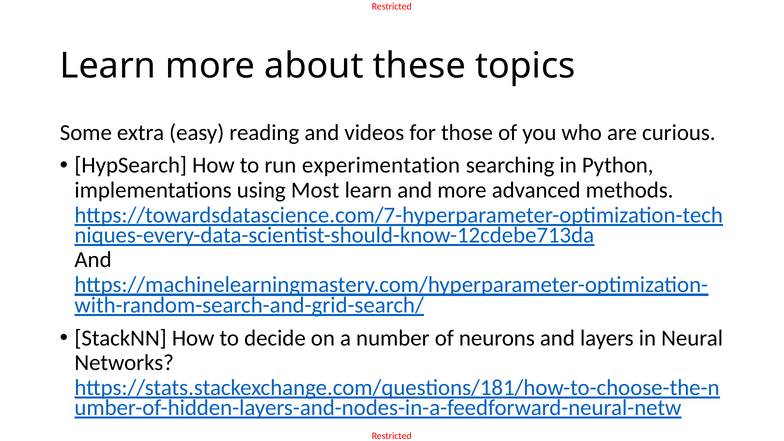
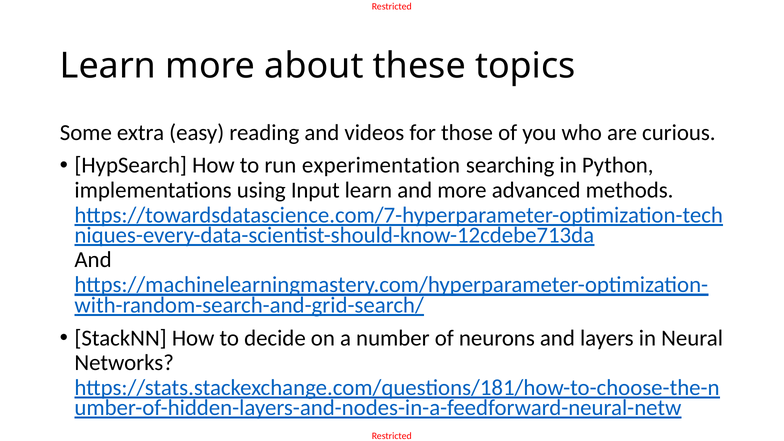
Most: Most -> Input (315, 190)
